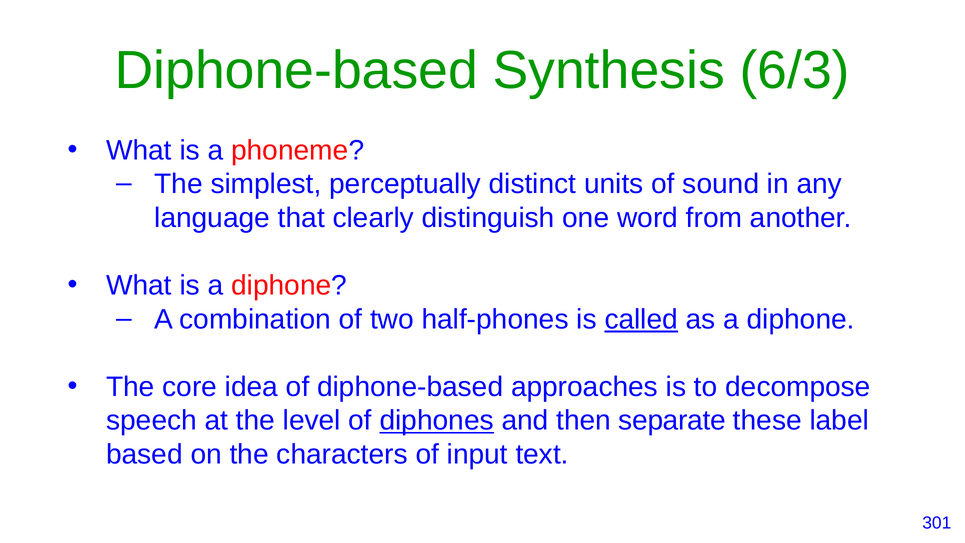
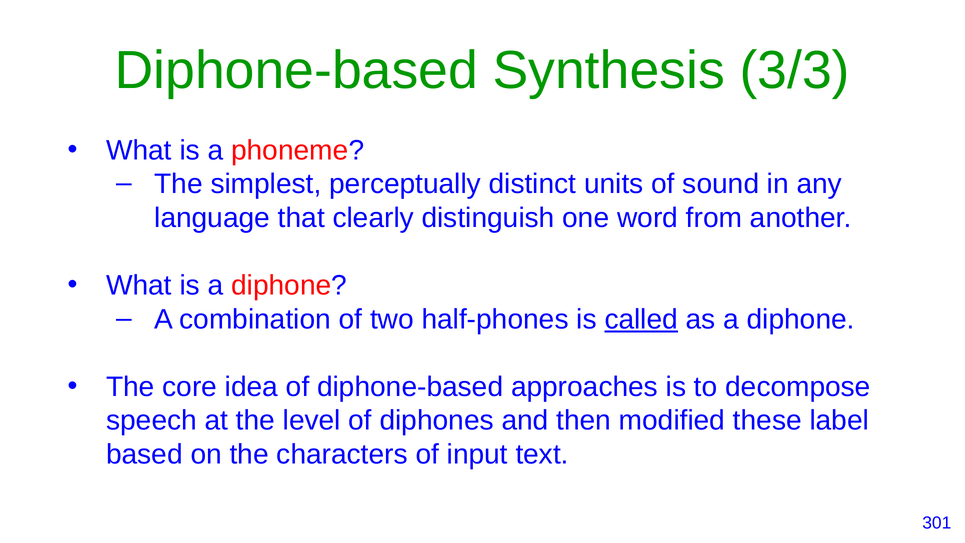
6/3: 6/3 -> 3/3 (795, 71)
diphones underline: present -> none (437, 421)
separate: separate -> modified (672, 421)
